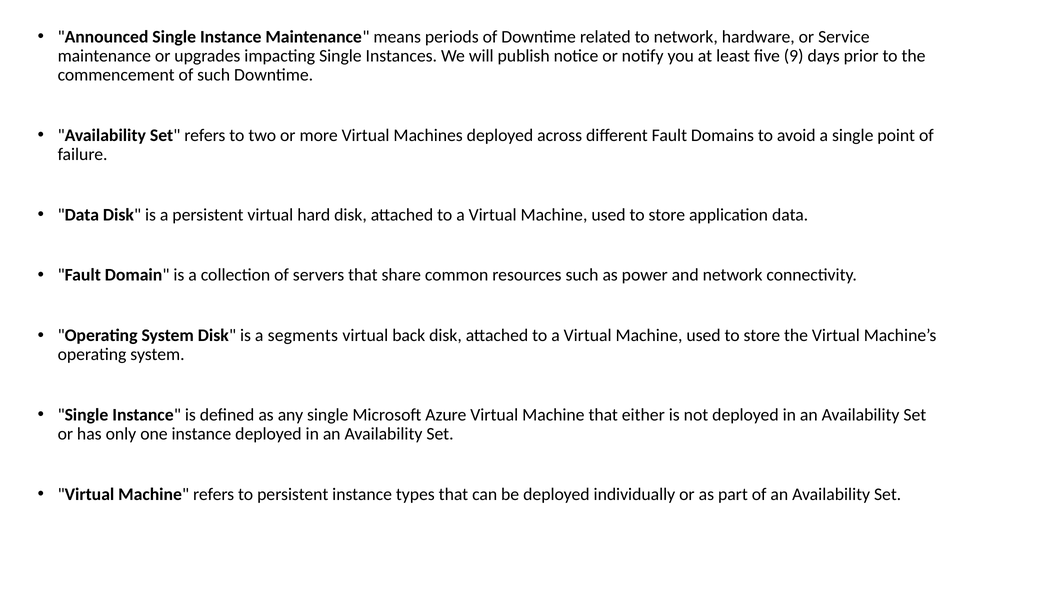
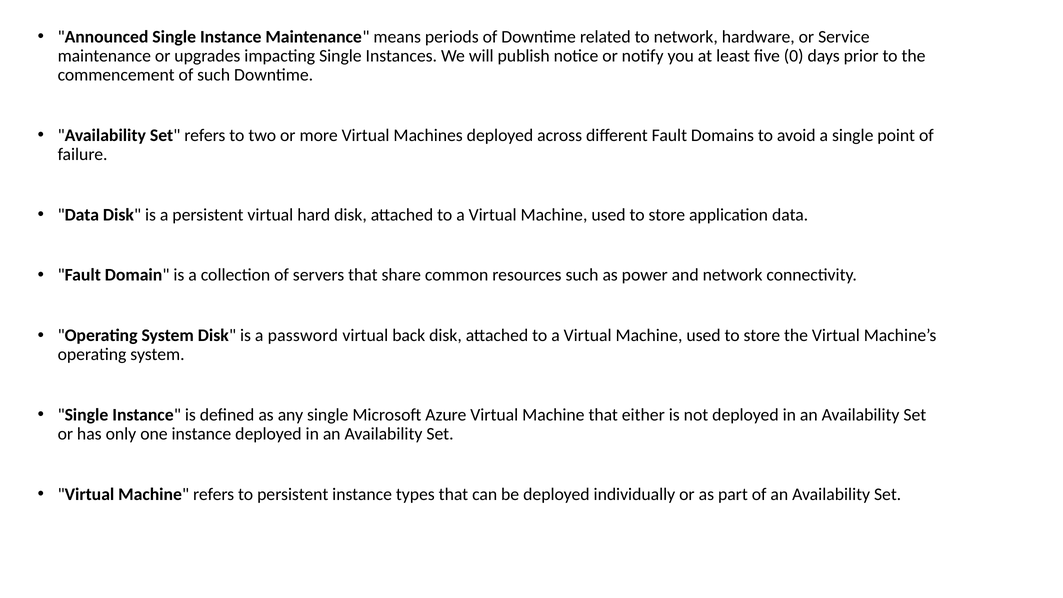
9: 9 -> 0 (794, 56)
segments: segments -> password (303, 335)
